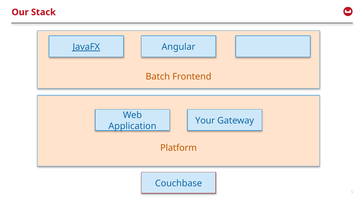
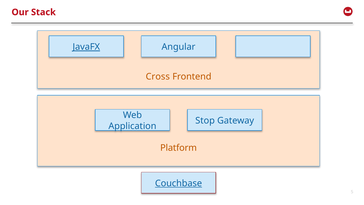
Batch: Batch -> Cross (158, 76)
Your: Your -> Stop (205, 120)
Couchbase underline: none -> present (179, 183)
